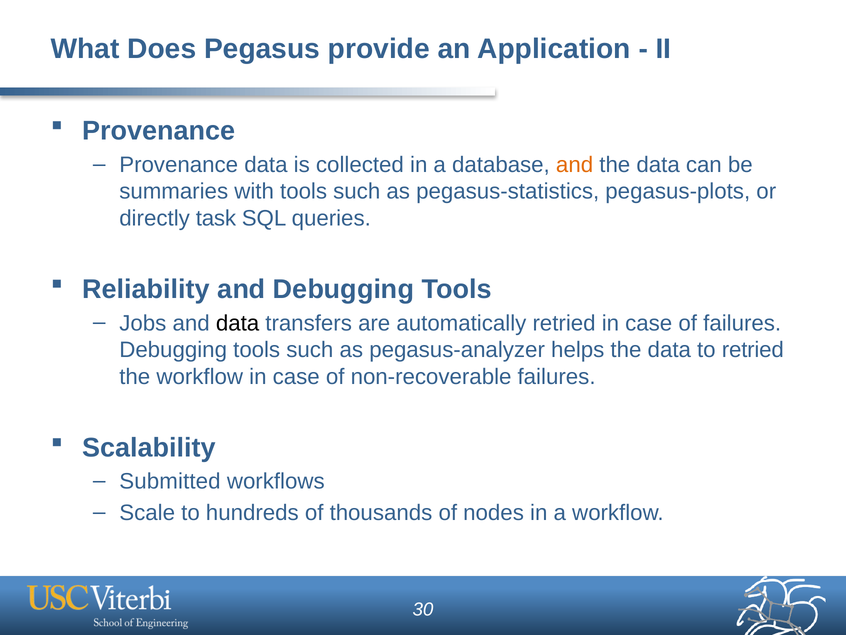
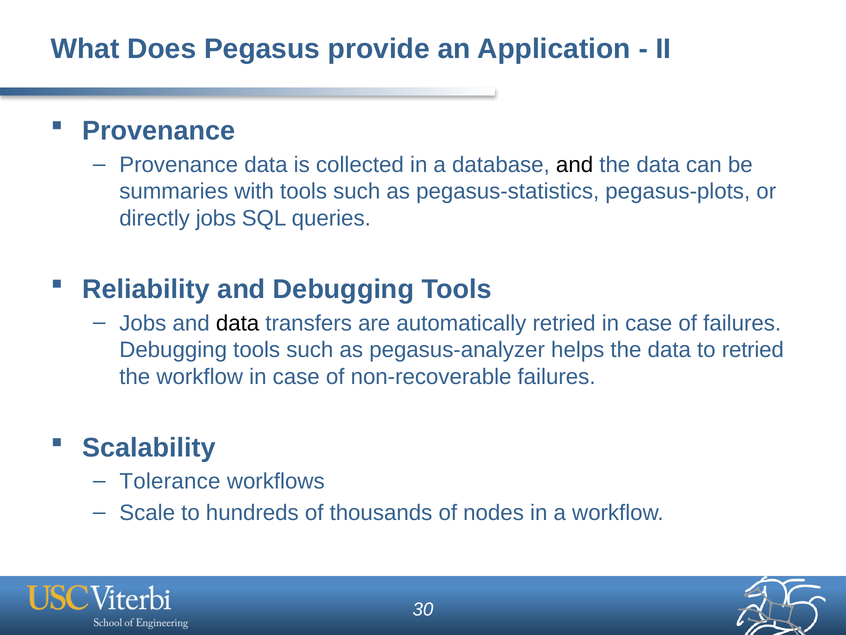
and colour: orange -> black (575, 165)
directly task: task -> jobs (216, 218)
Submitted: Submitted -> Tolerance (170, 481)
